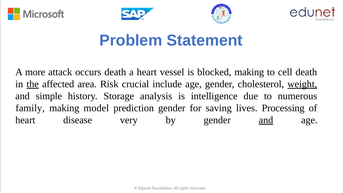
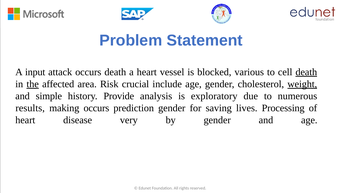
more: more -> input (35, 72)
blocked making: making -> various (249, 72)
death underline: none -> present (306, 72)
Storage: Storage -> Provide (119, 96)
intelligence: intelligence -> exploratory (214, 96)
family: family -> results (30, 108)
making model: model -> occurs (96, 108)
and underline: present -> none (266, 120)
